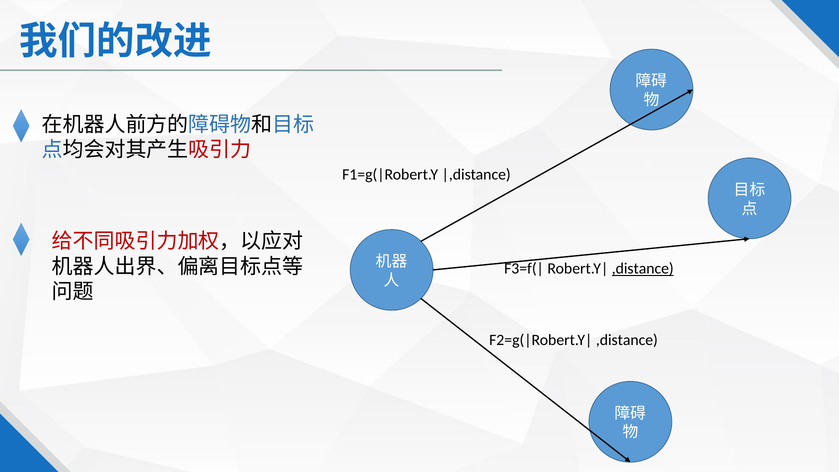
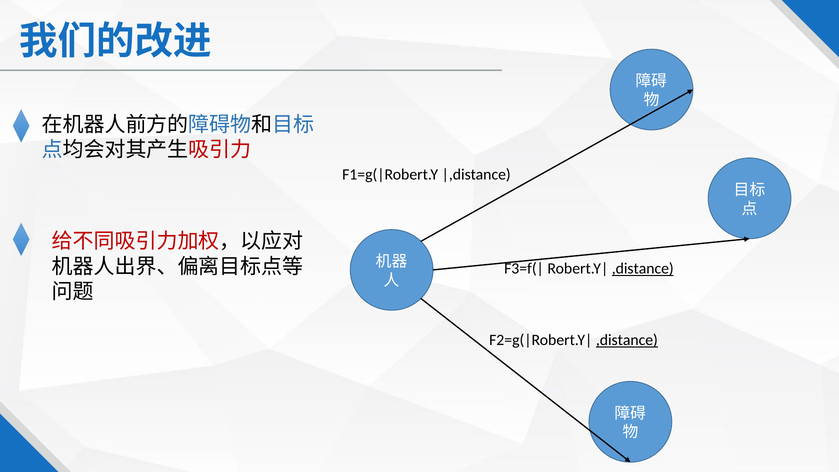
,distance underline: none -> present (627, 340)
